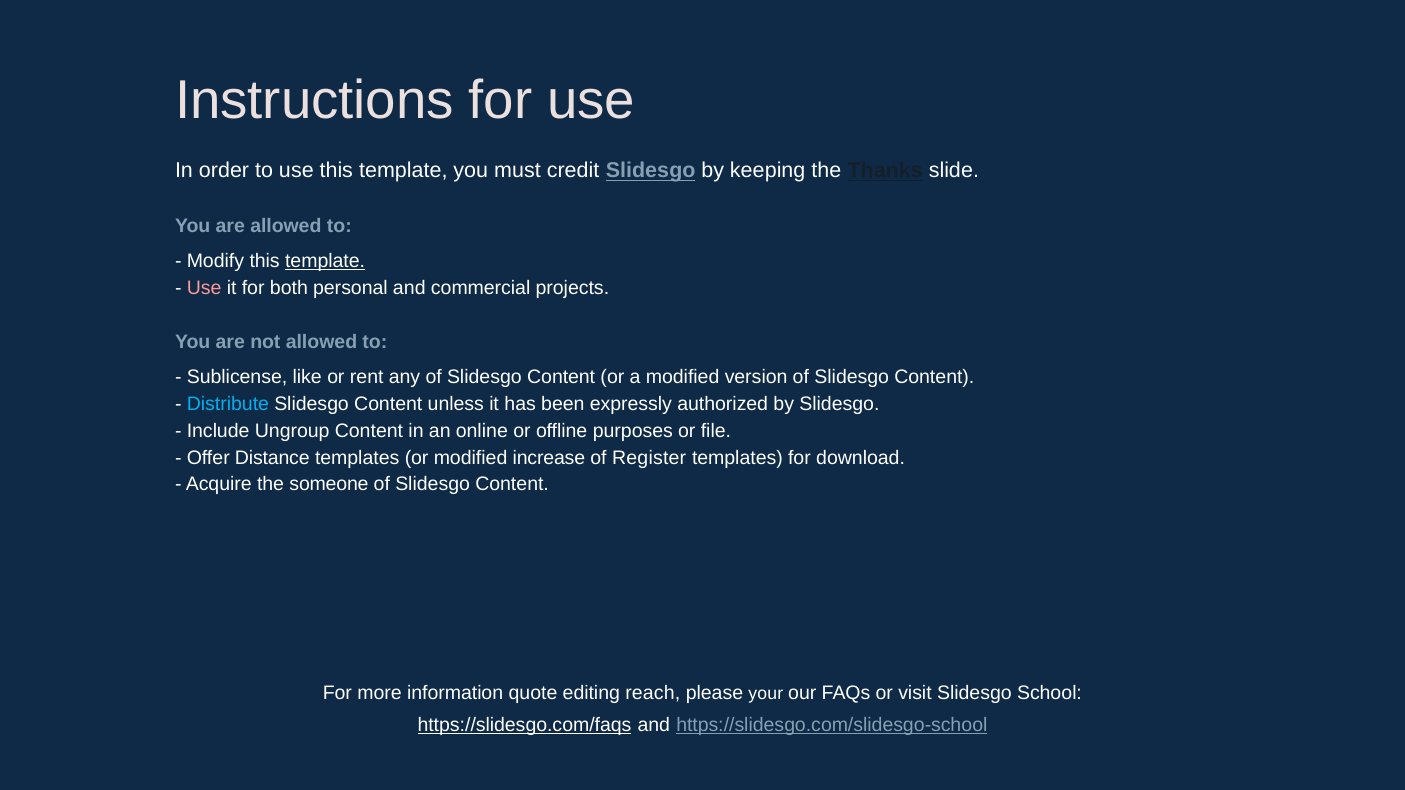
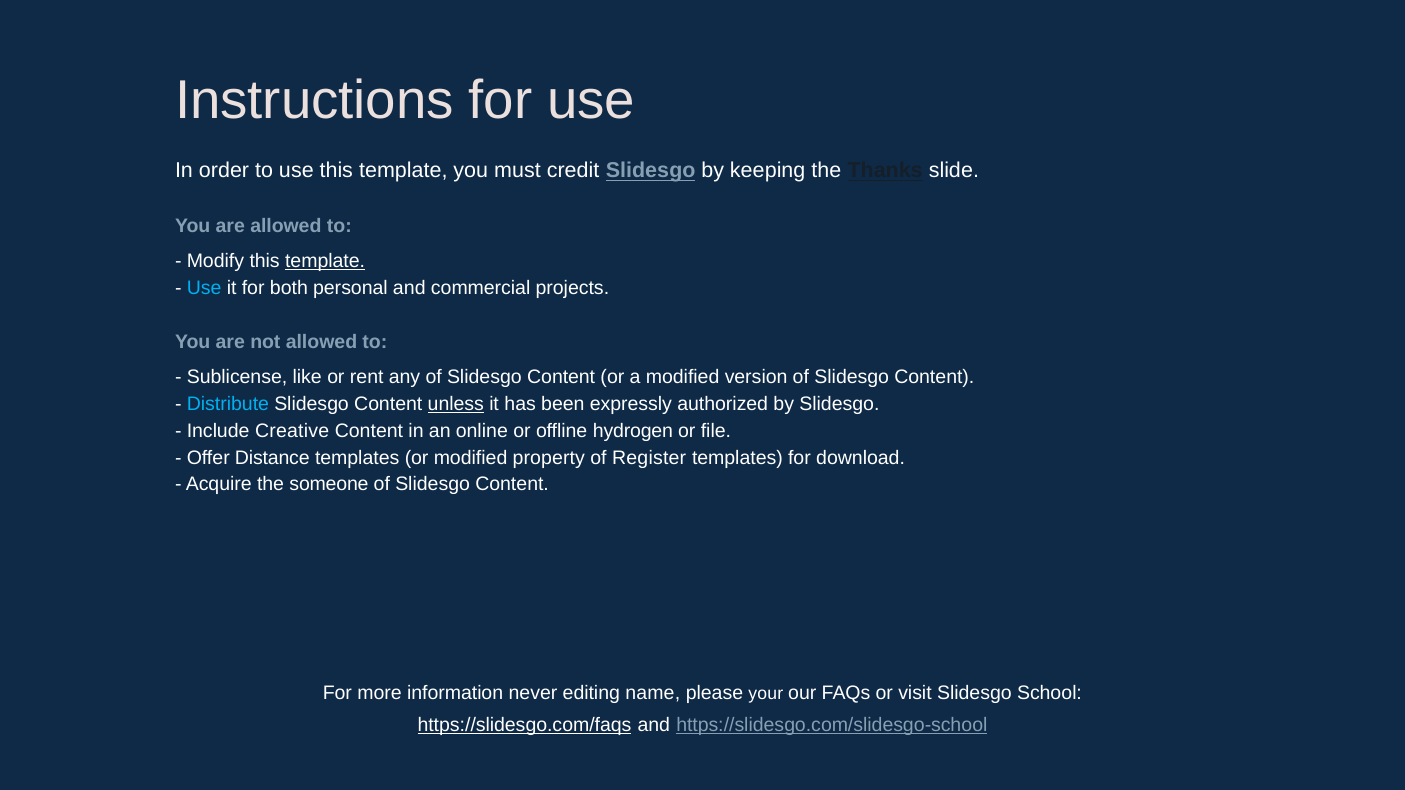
Use colour: pink -> light blue (204, 288)
unless underline: none -> present (456, 404)
Ungroup: Ungroup -> Creative (292, 431)
purposes: purposes -> hydrogen (633, 431)
increase: increase -> property (549, 458)
quote: quote -> never (533, 694)
reach: reach -> name (653, 694)
